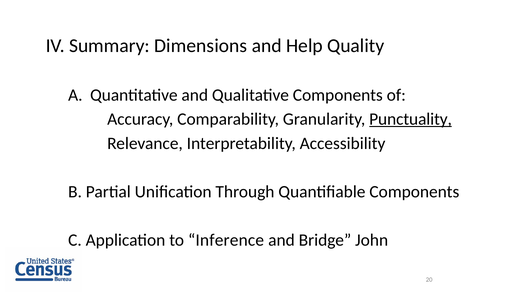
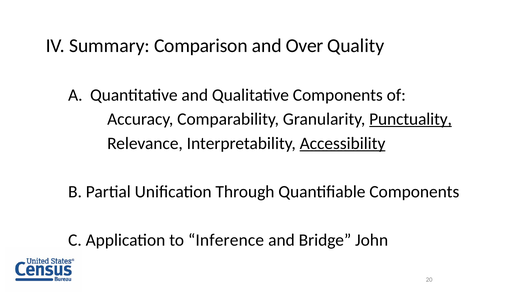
Dimensions: Dimensions -> Comparison (201, 46)
Help: Help -> Over (305, 46)
Accessibility underline: none -> present (343, 143)
